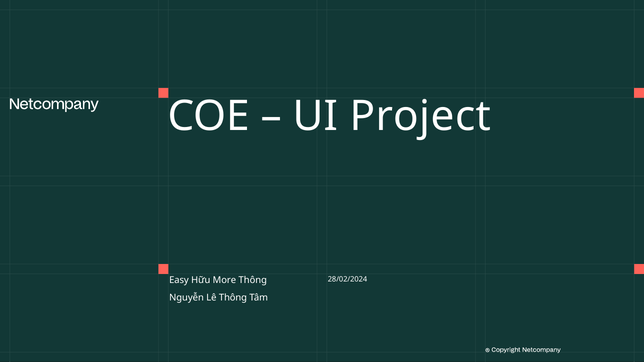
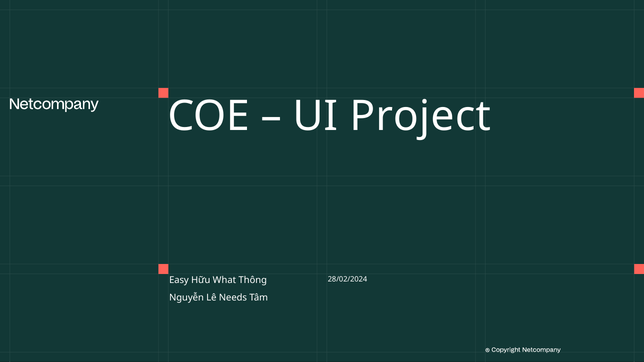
More: More -> What (224, 280)
Lê Thông: Thông -> Needs (233, 298)
